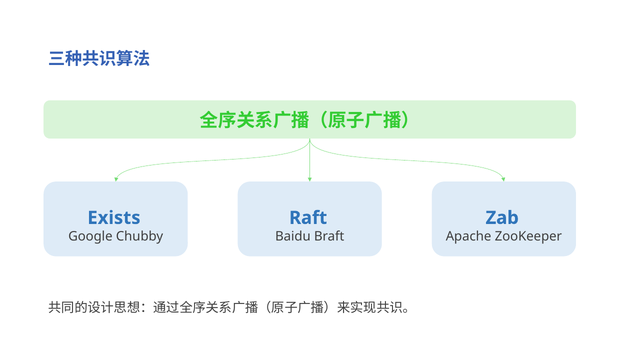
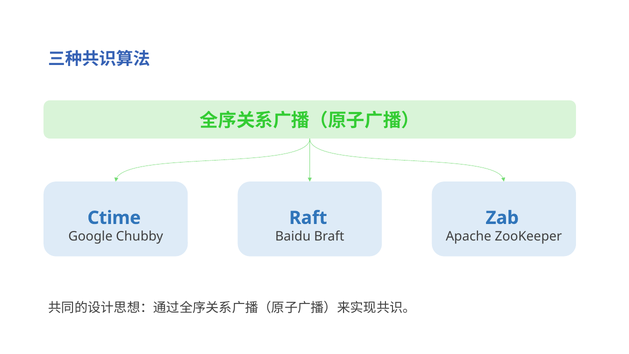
Exists: Exists -> Ctime (114, 218)
